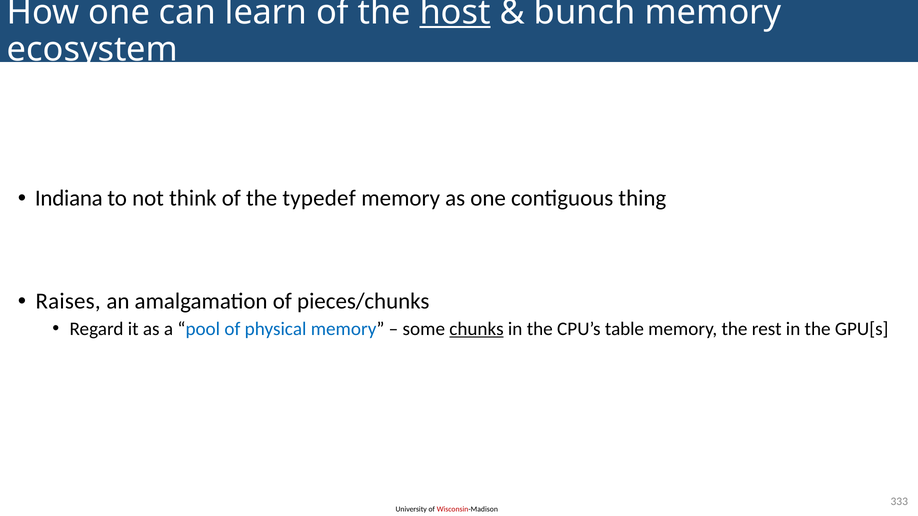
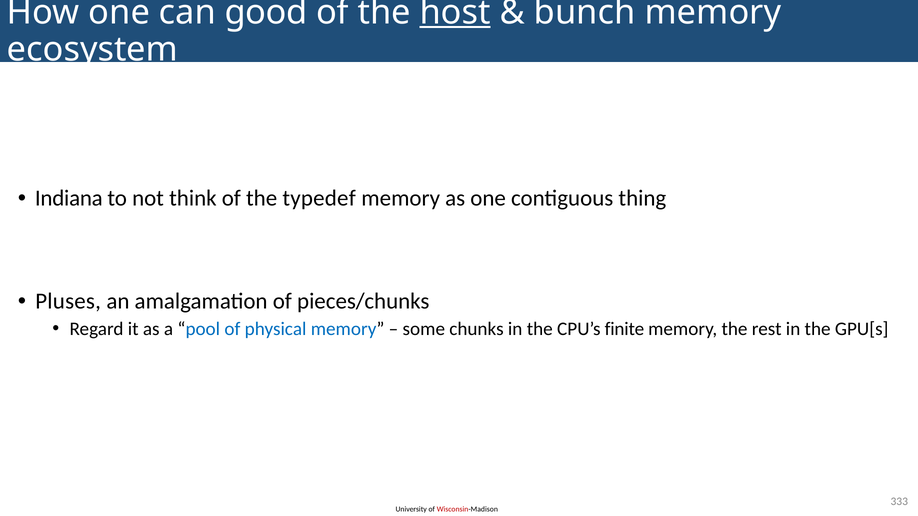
learn: learn -> good (266, 12)
Raises: Raises -> Pluses (68, 302)
chunks underline: present -> none (477, 329)
table: table -> finite (624, 329)
